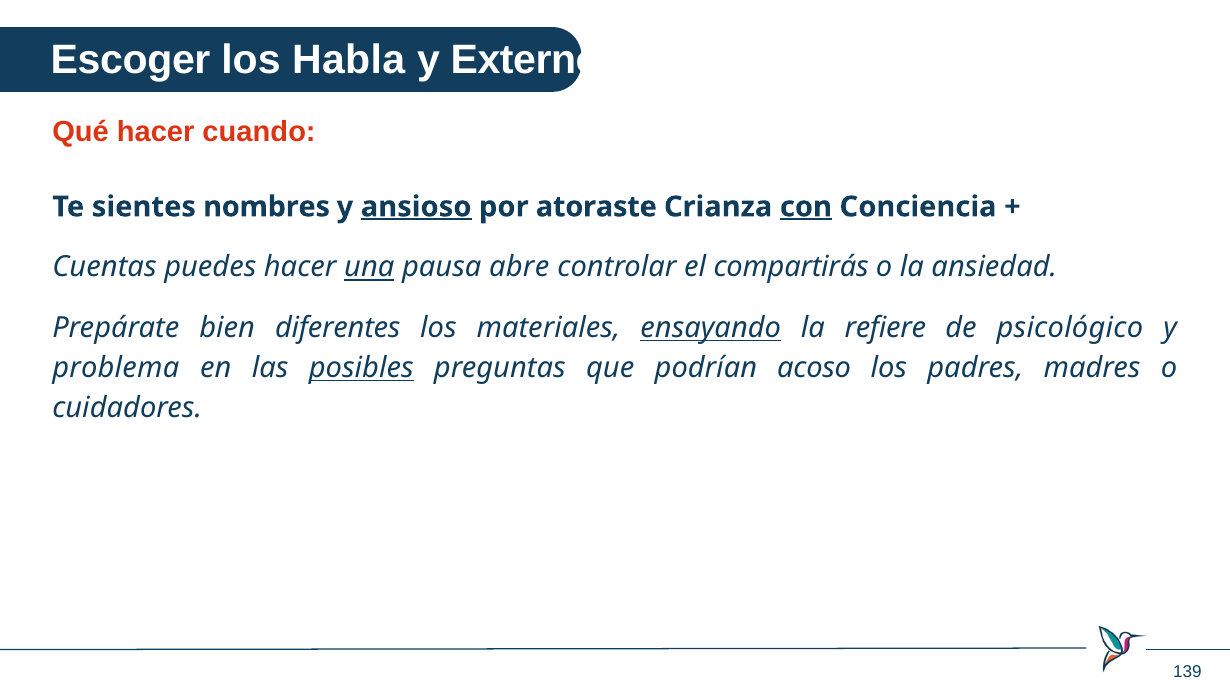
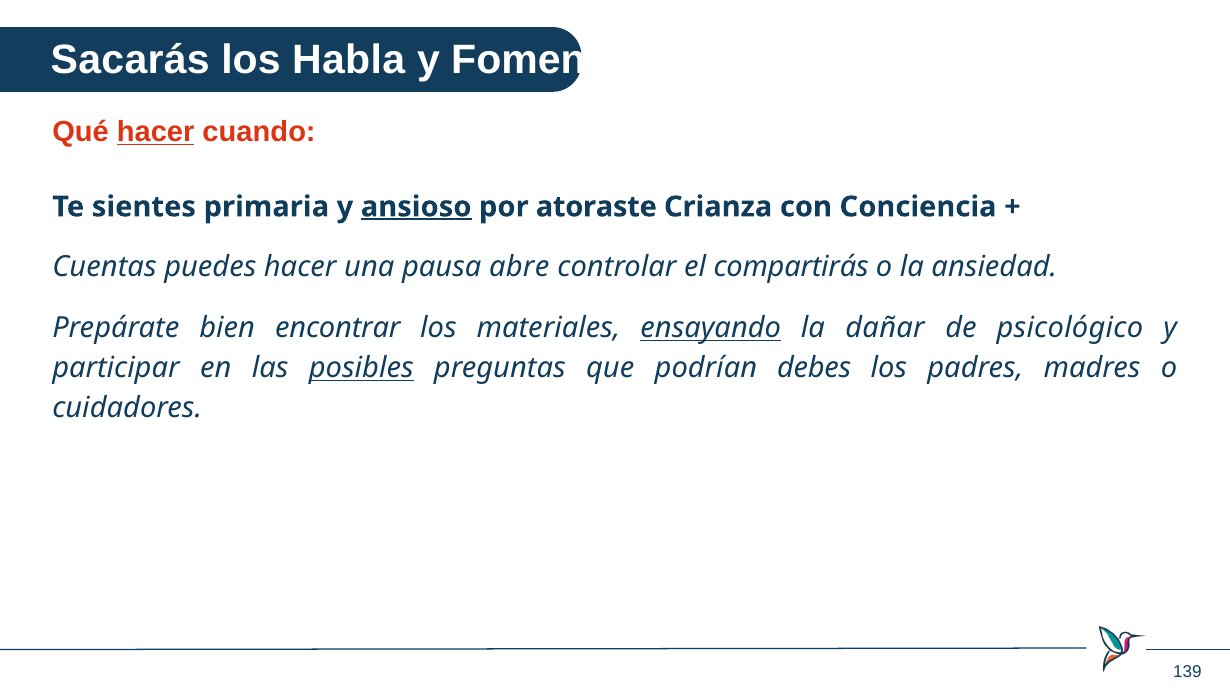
Escoger: Escoger -> Sacarás (130, 60)
Externos: Externos -> Fomenta (537, 60)
hacer underline: none -> present (156, 132)
nombres: nombres -> primaria (266, 207)
con underline: present -> none (806, 207)
una underline: present -> none (369, 267)
diferentes: diferentes -> encontrar (338, 328)
refiere: refiere -> dañar (885, 328)
problema: problema -> participar (116, 368)
acoso: acoso -> debes (814, 368)
